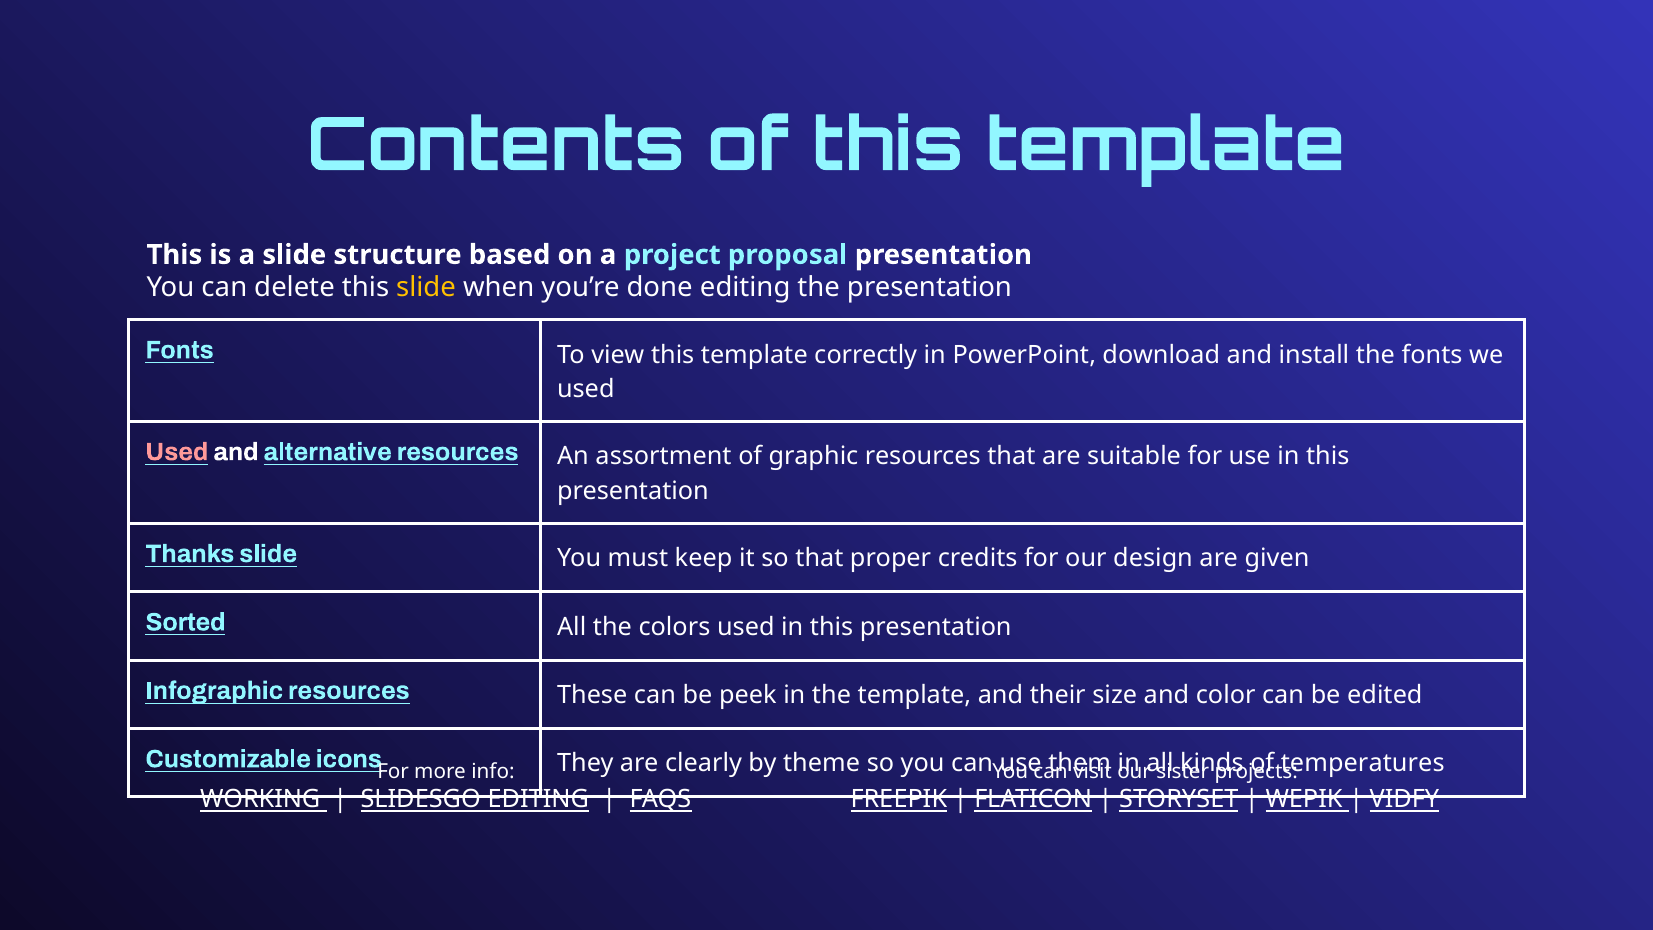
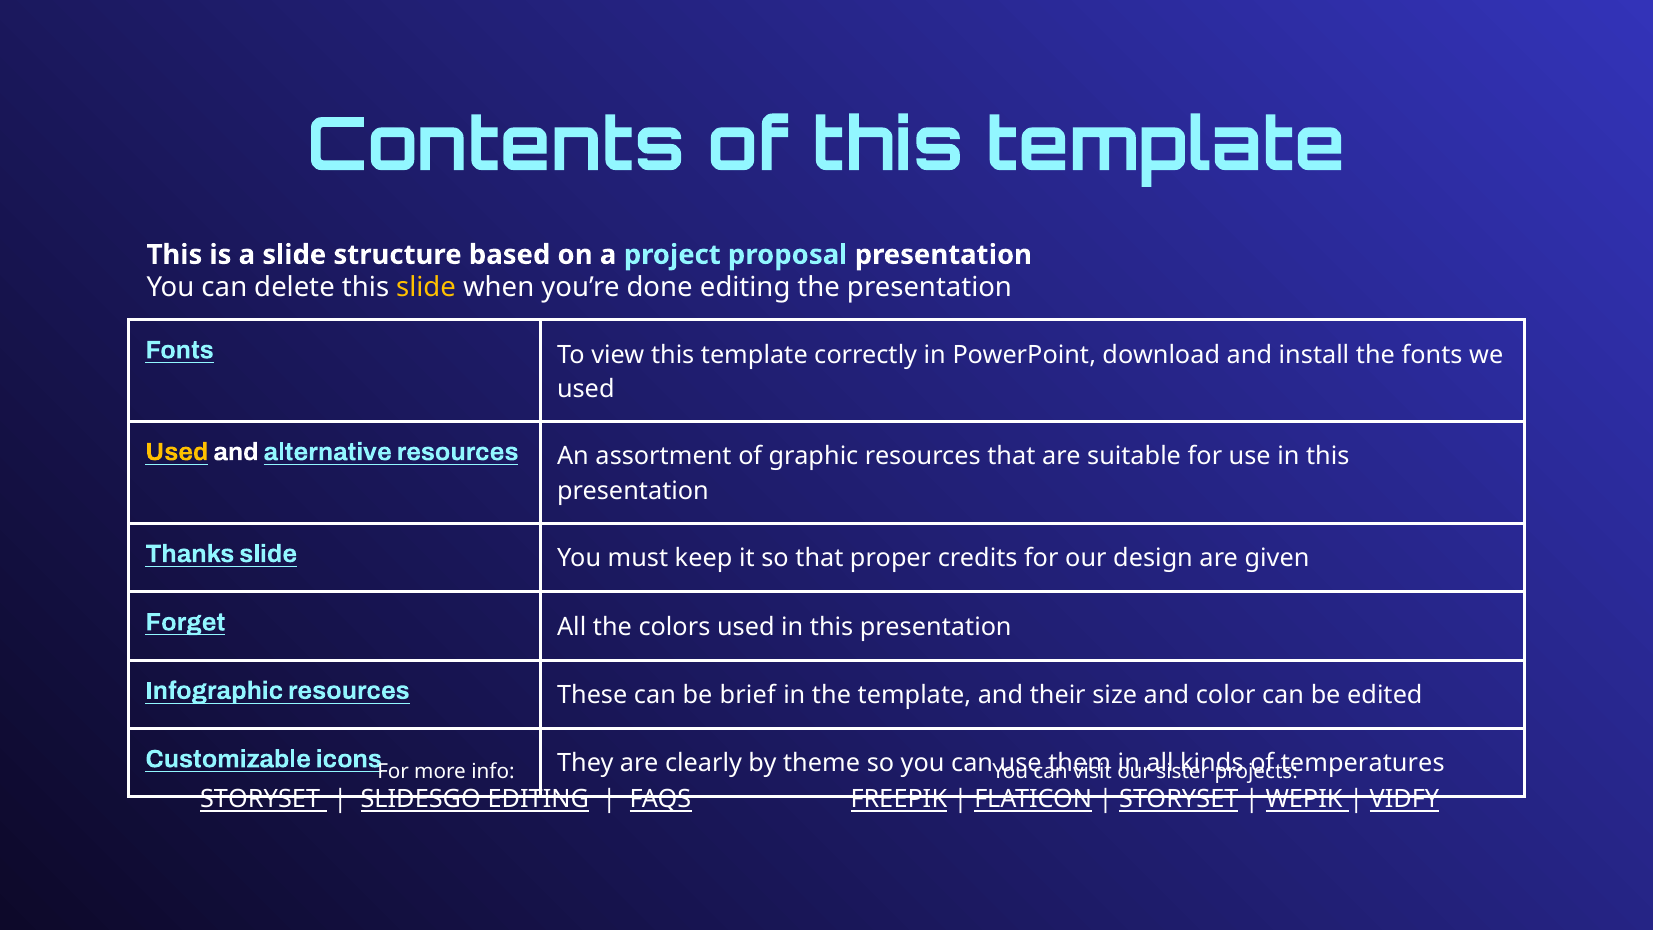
Used colour: pink -> yellow (177, 452)
Sorted: Sorted -> Forget (185, 622)
peek: peek -> brief (748, 695)
WORKING: WORKING -> STORYSET (260, 799)
